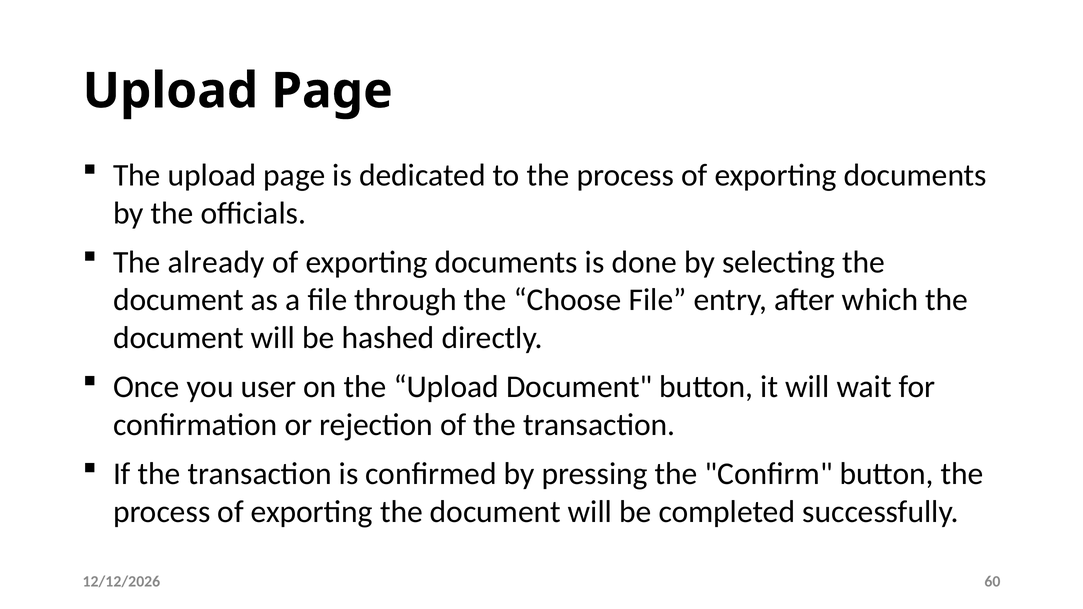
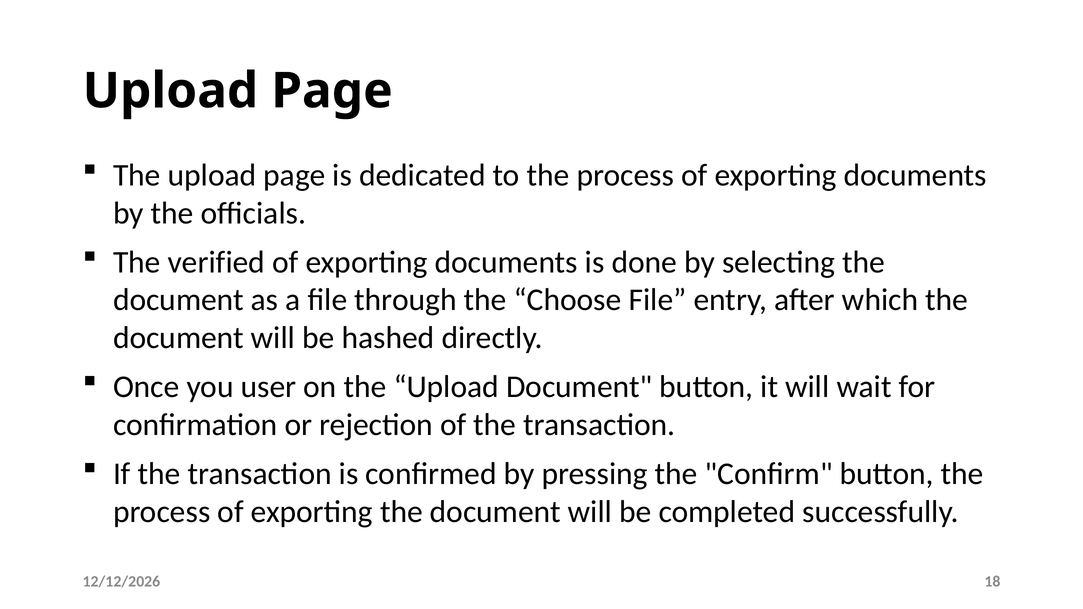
already: already -> verified (216, 262)
60: 60 -> 18 (992, 582)
